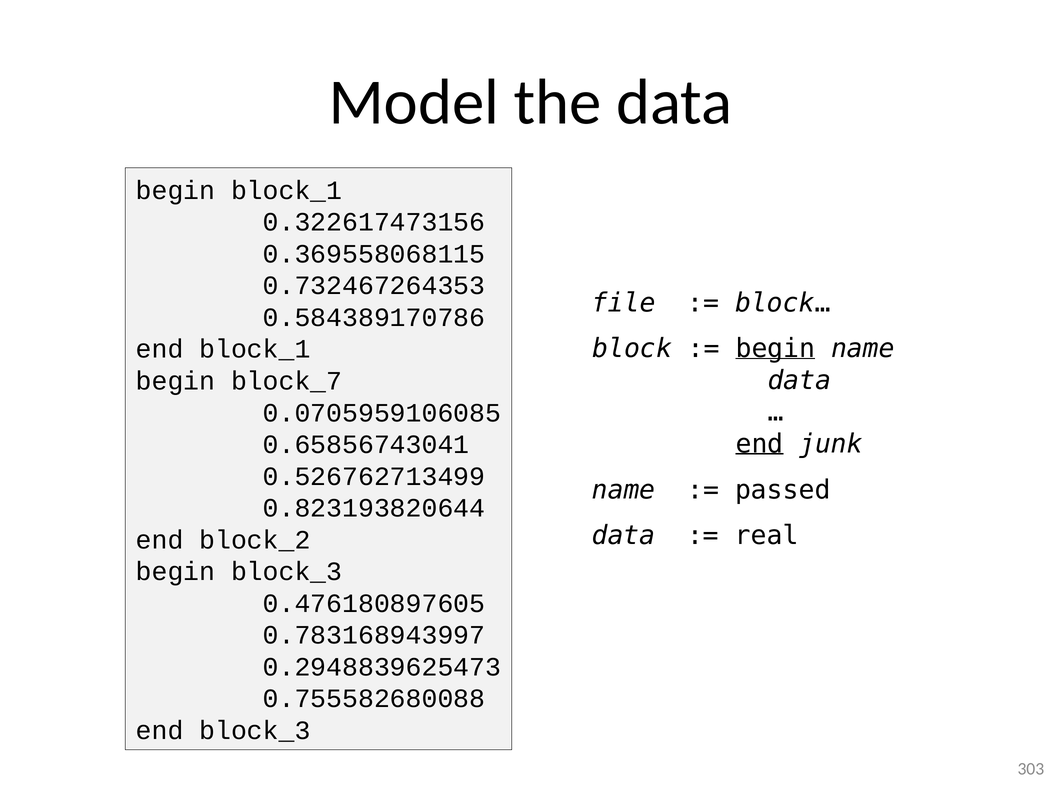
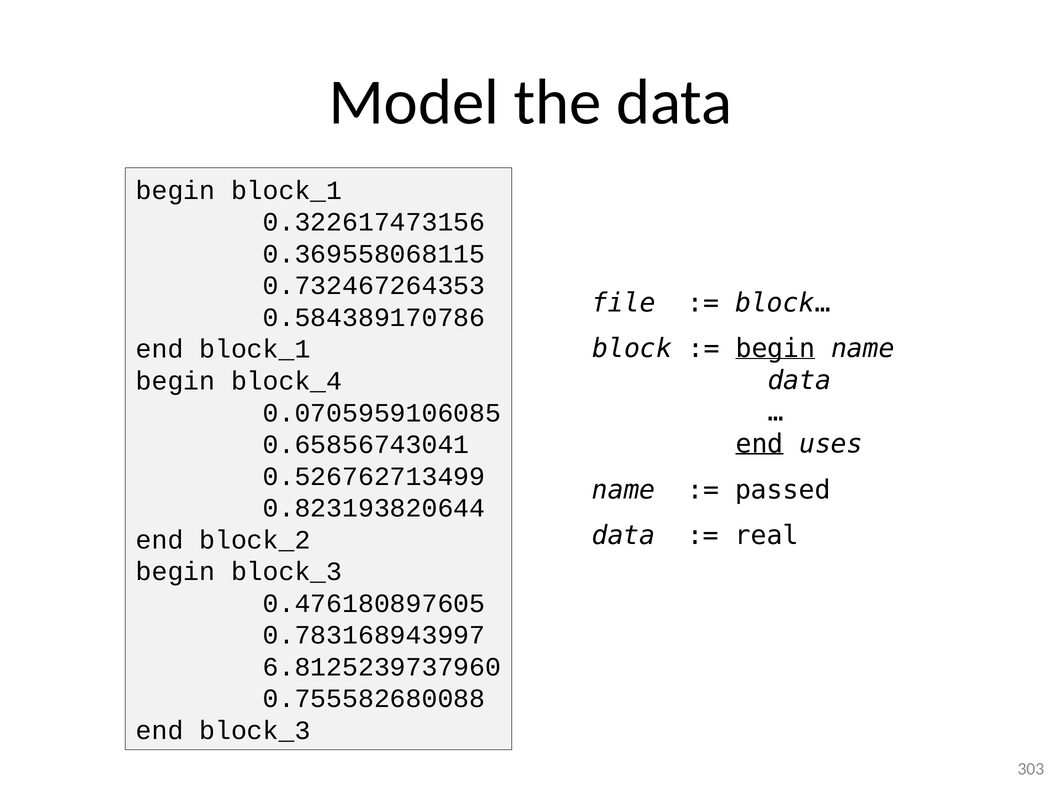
block_7: block_7 -> block_4 (287, 381)
junk: junk -> uses (831, 444)
0.2948839625473: 0.2948839625473 -> 6.8125239737960 (382, 667)
